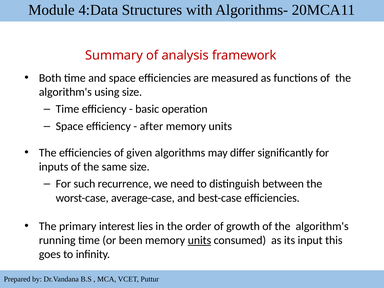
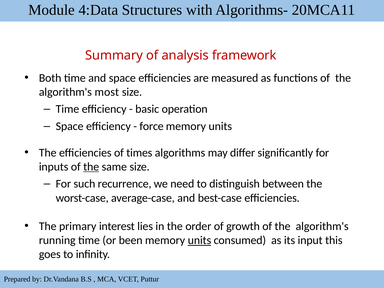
using: using -> most (107, 92)
after: after -> force (152, 126)
given: given -> times (139, 153)
the underline: none -> present (91, 167)
